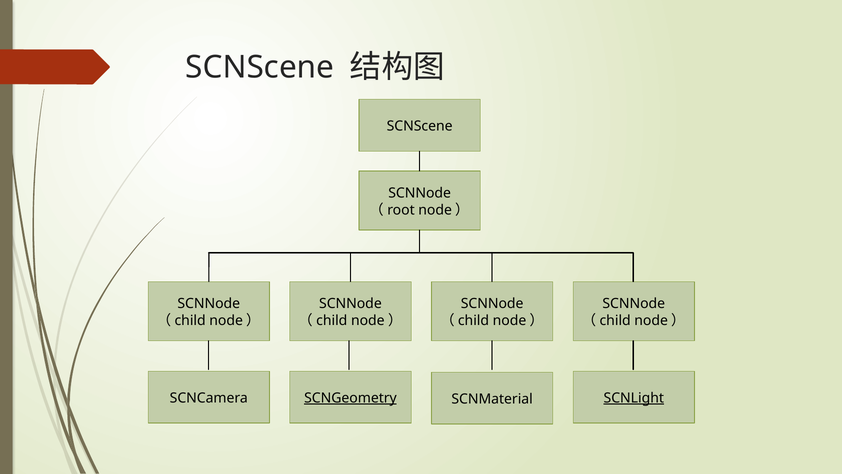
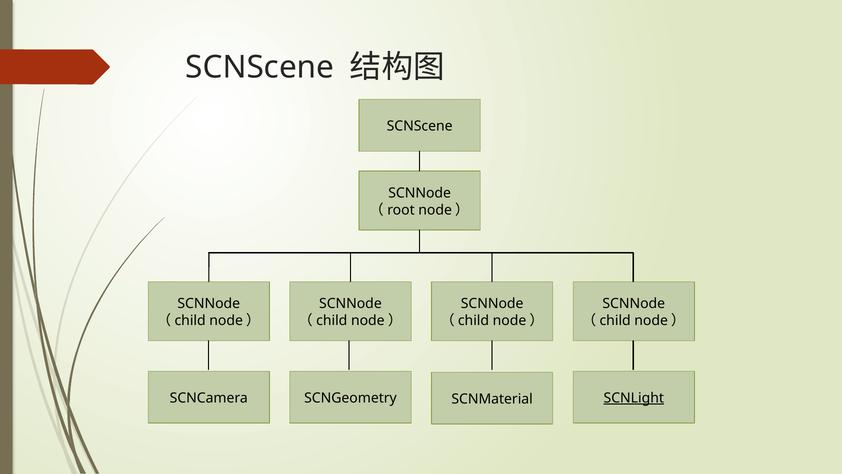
SCNGeometry underline: present -> none (350, 398)
